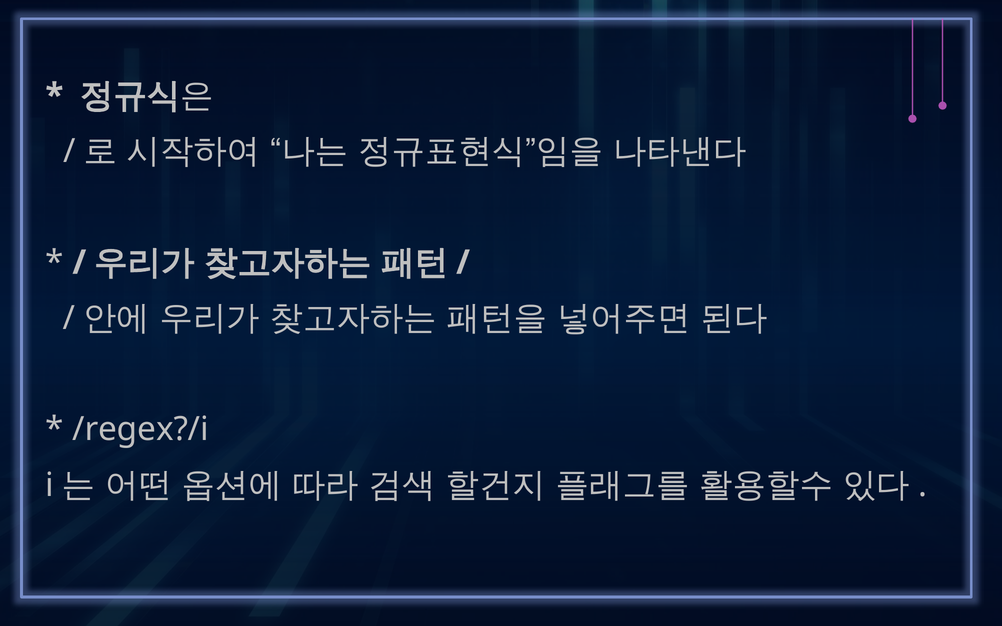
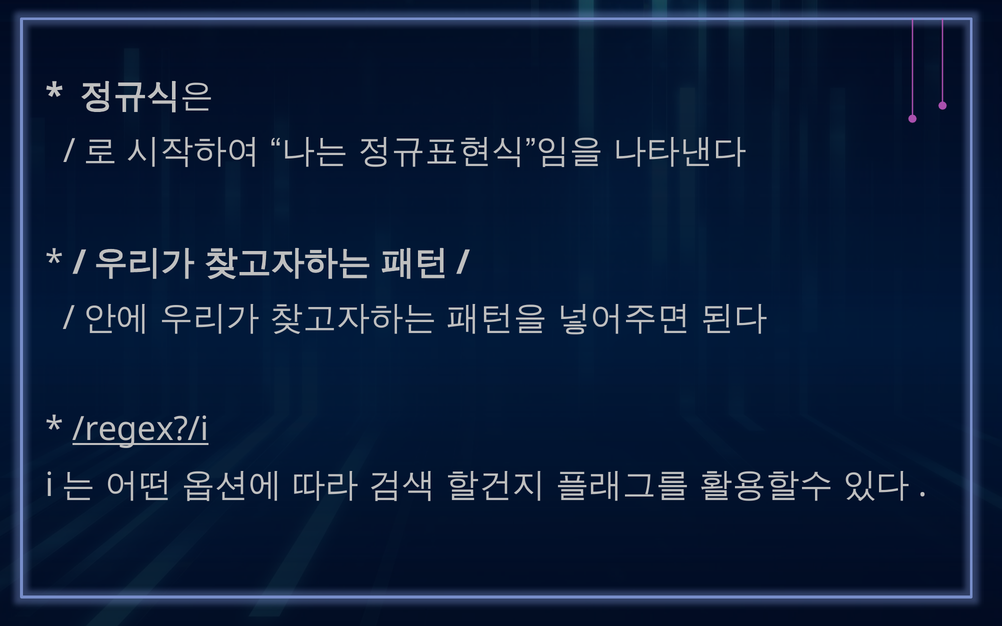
/regex?/i underline: none -> present (141, 430)
